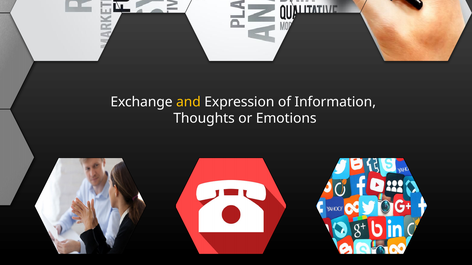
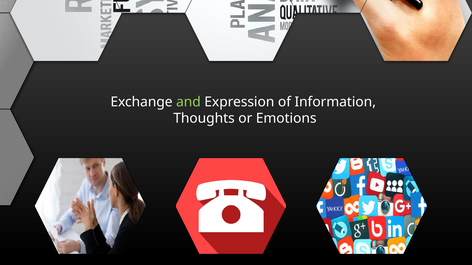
and colour: yellow -> light green (188, 102)
